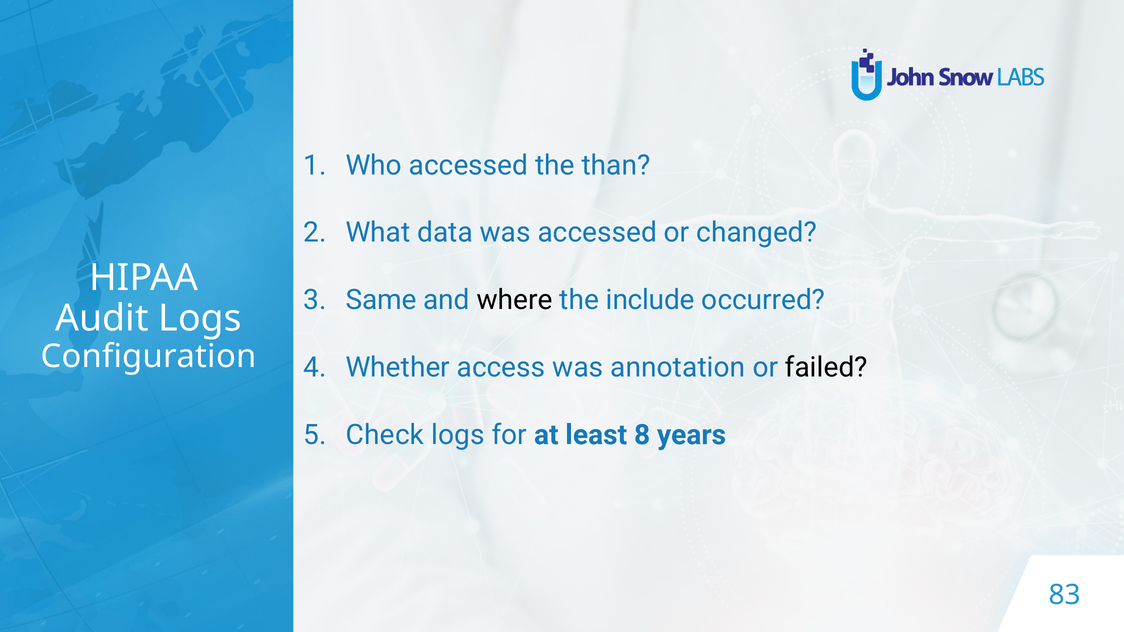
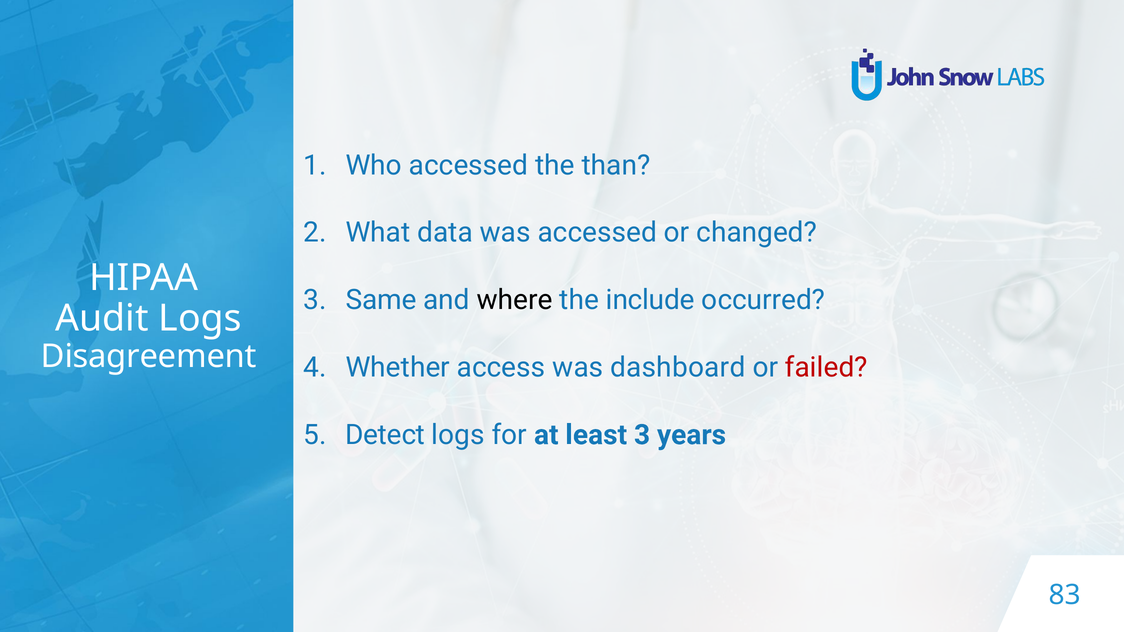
Configuration: Configuration -> Disagreement (149, 357)
annotation: annotation -> dashboard (678, 368)
failed colour: black -> red (826, 368)
Check: Check -> Detect (385, 435)
least 8: 8 -> 3 (642, 435)
